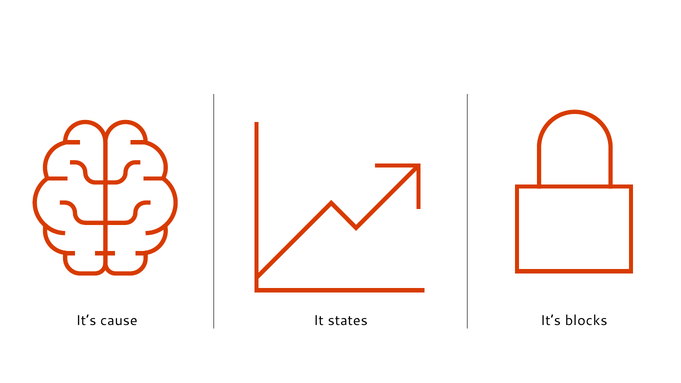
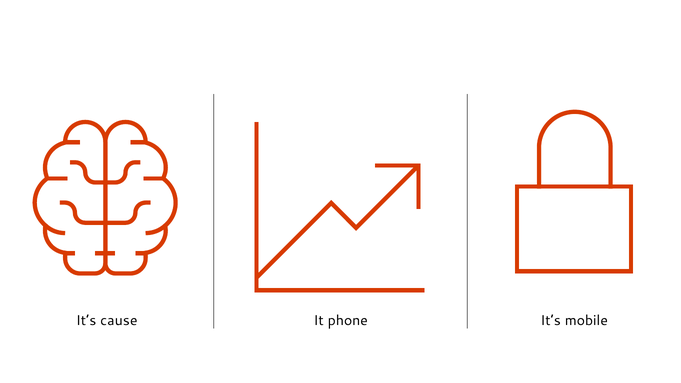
states: states -> phone (348, 321)
blocks: blocks -> mobile (586, 321)
